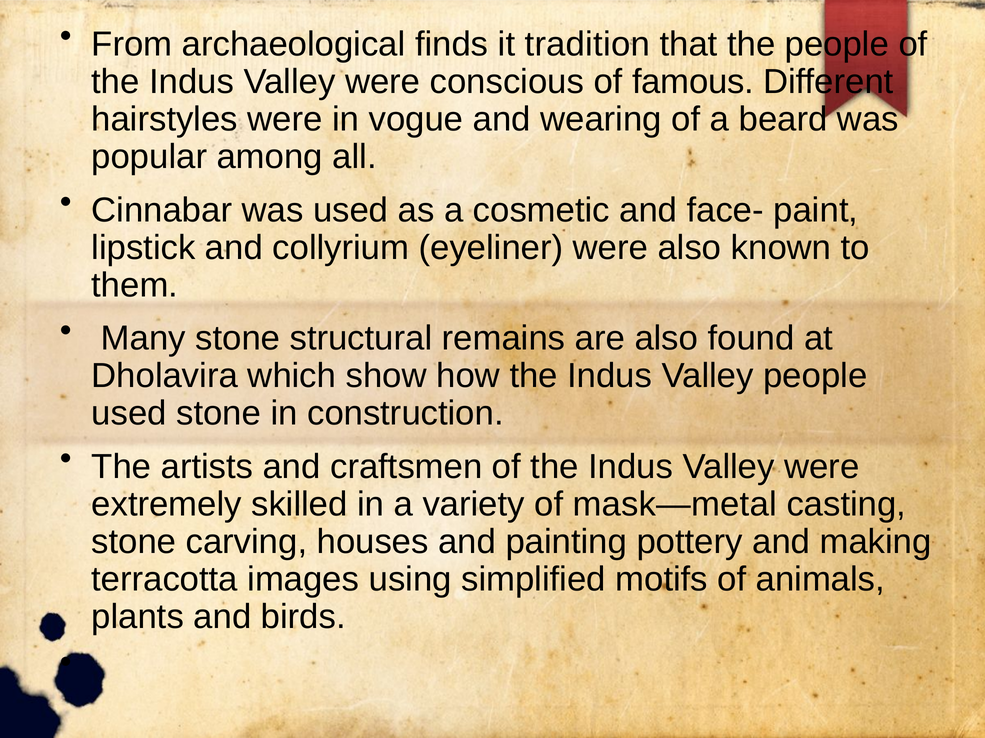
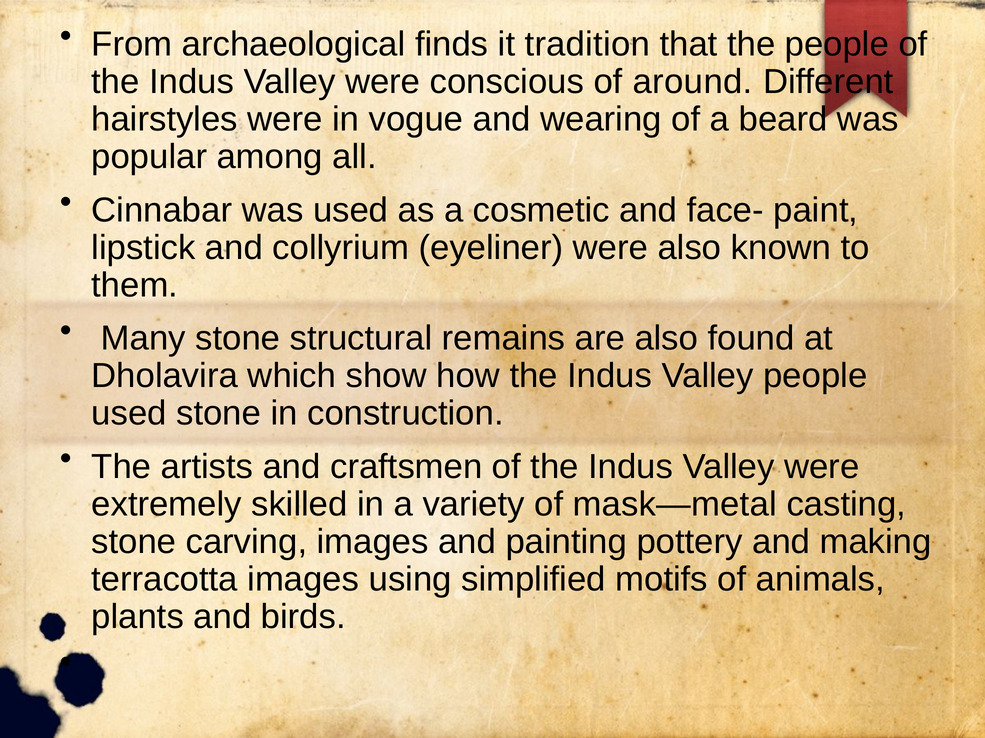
famous: famous -> around (693, 82)
carving houses: houses -> images (373, 542)
